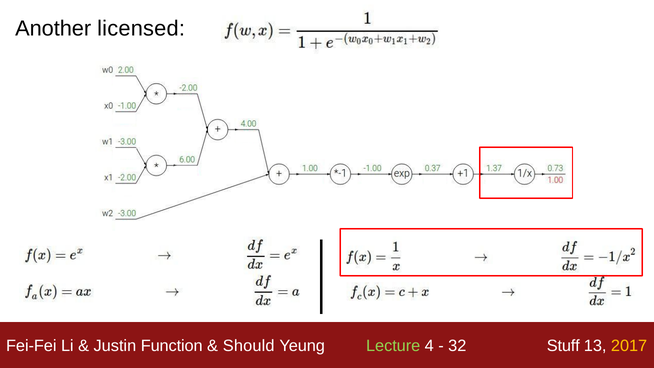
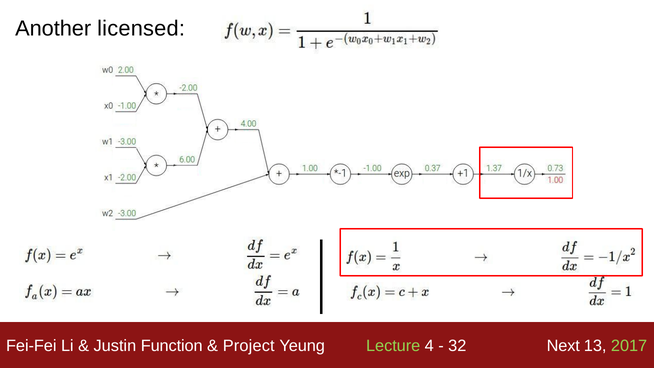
Should: Should -> Project (249, 346)
Stuff: Stuff -> Next (563, 346)
2017 colour: yellow -> light green (629, 346)
